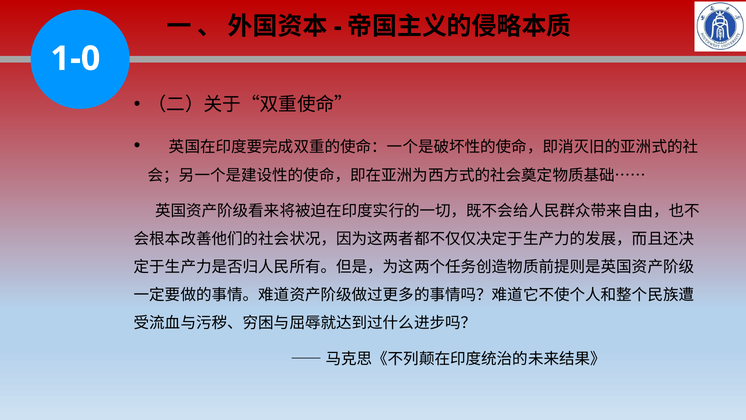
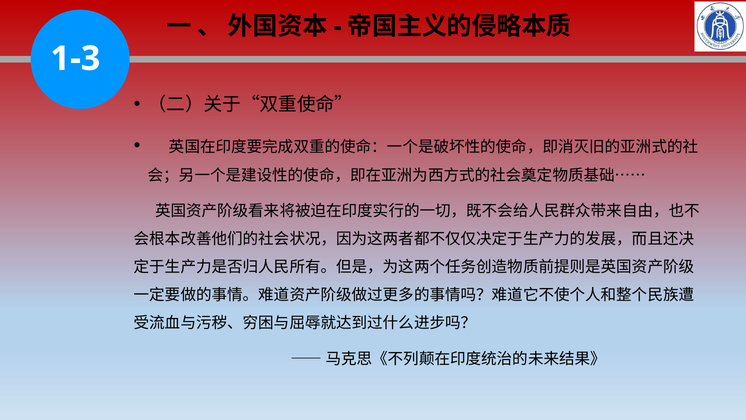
1-0: 1-0 -> 1-3 (75, 59)
